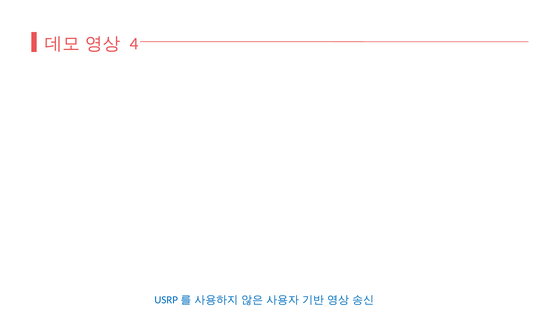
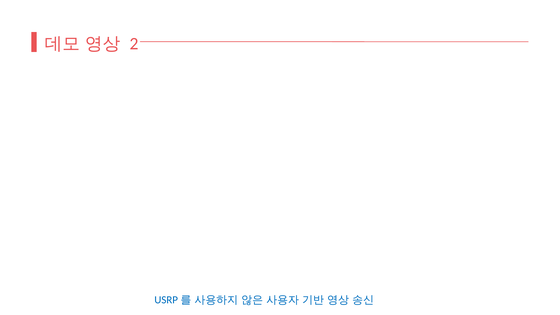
4: 4 -> 2 (134, 44)
